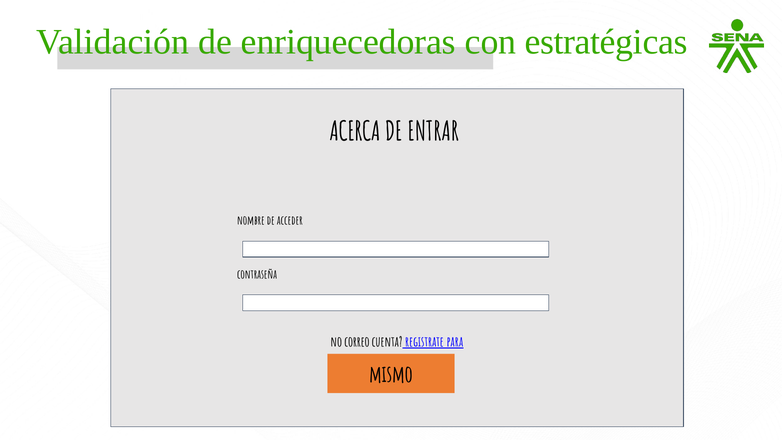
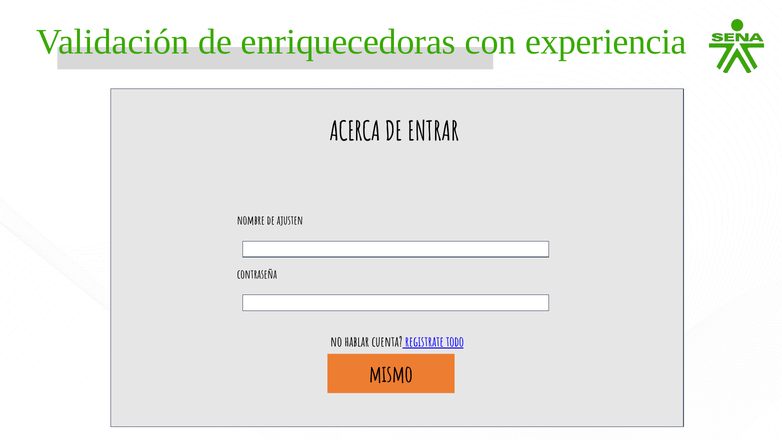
estratégicas: estratégicas -> experiencia (606, 42)
acceder: acceder -> ajusten (290, 221)
correo: correo -> hablar (357, 342)
para: para -> todo (455, 342)
